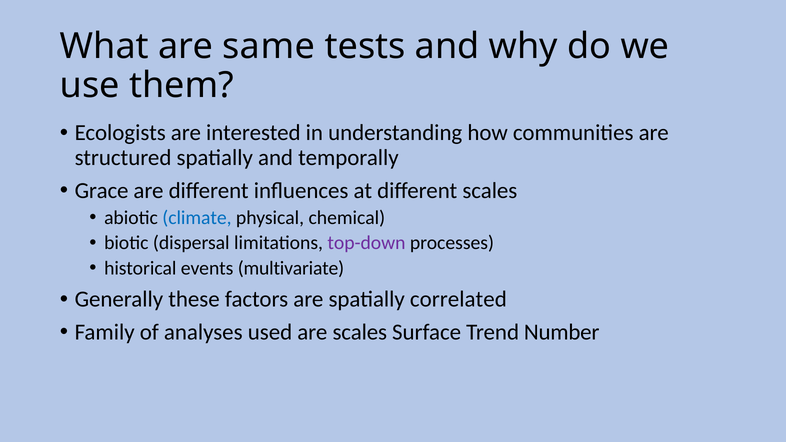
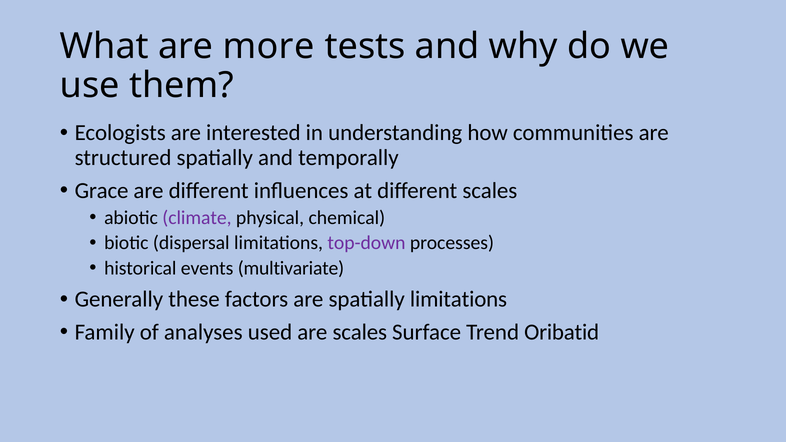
same: same -> more (269, 47)
climate colour: blue -> purple (197, 218)
spatially correlated: correlated -> limitations (458, 299)
Number: Number -> Oribatid (562, 332)
